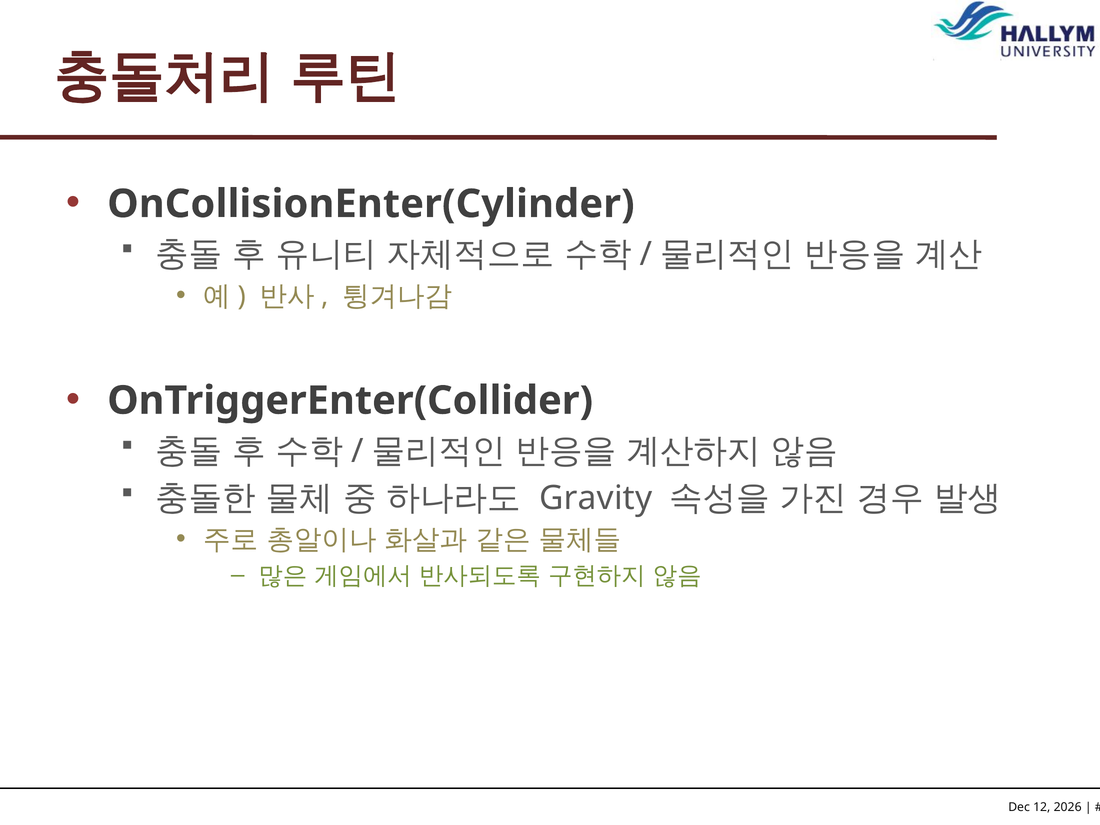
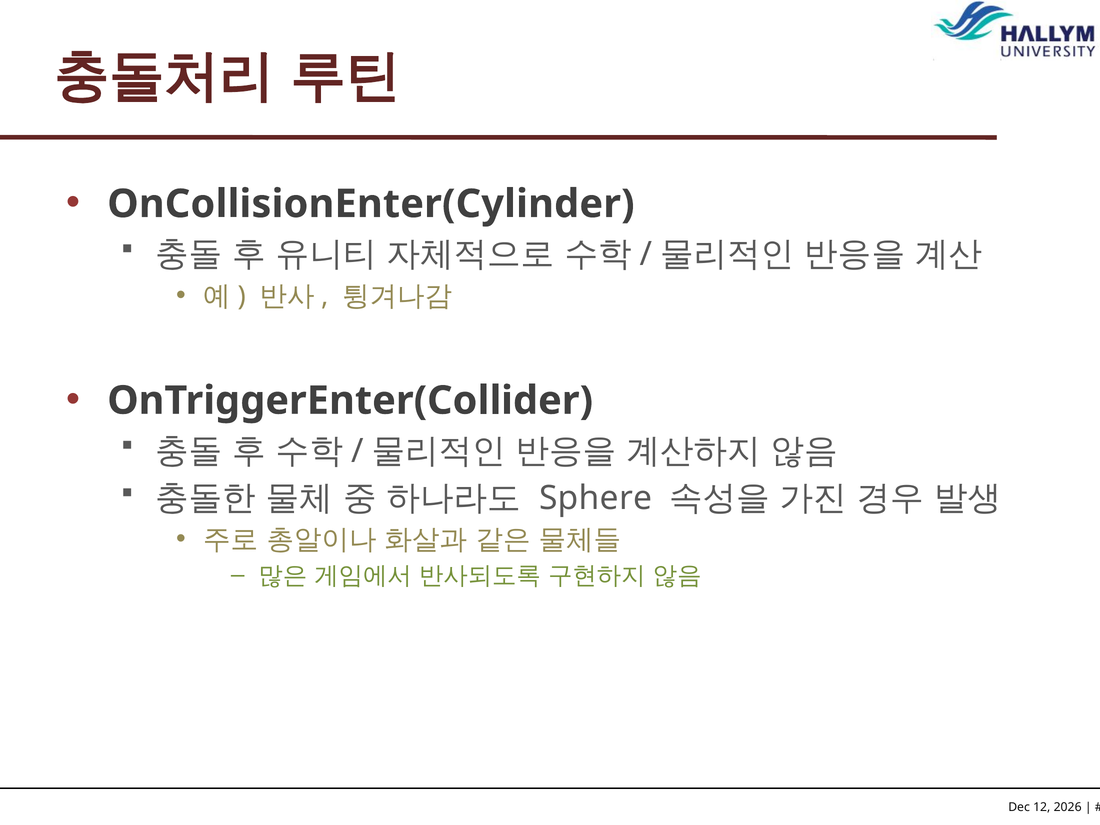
Gravity: Gravity -> Sphere (596, 498)
